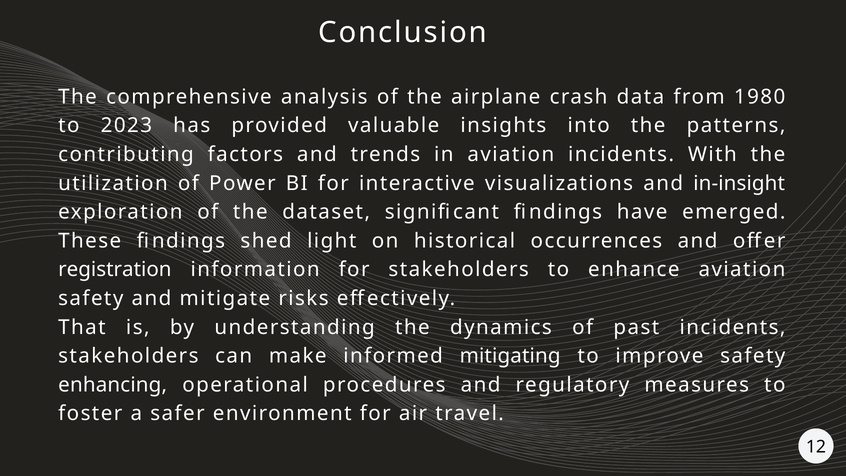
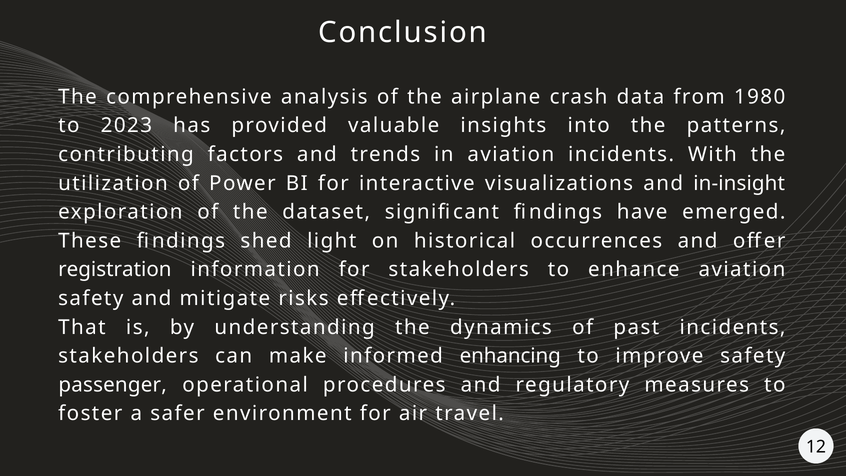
mitigating: mitigating -> enhancing (510, 356)
enhancing: enhancing -> passenger (113, 385)
